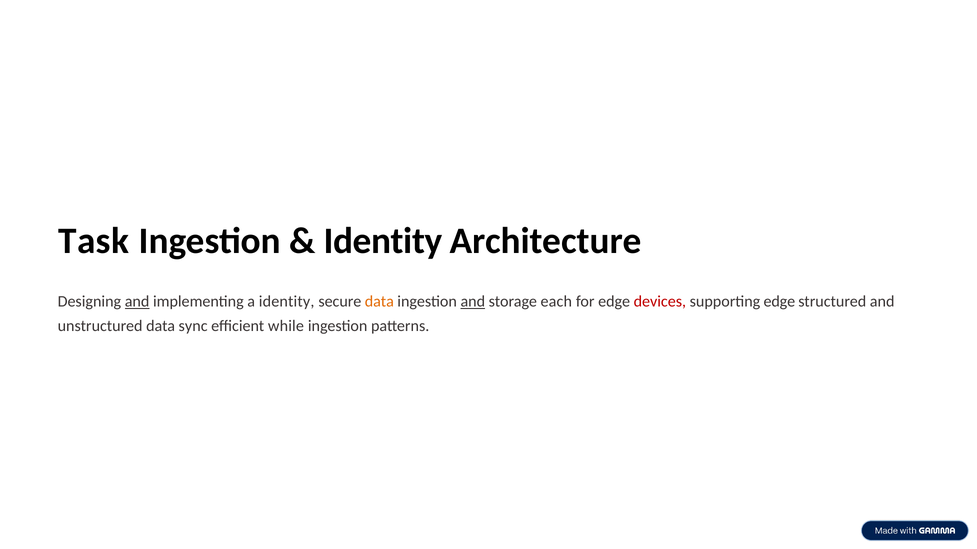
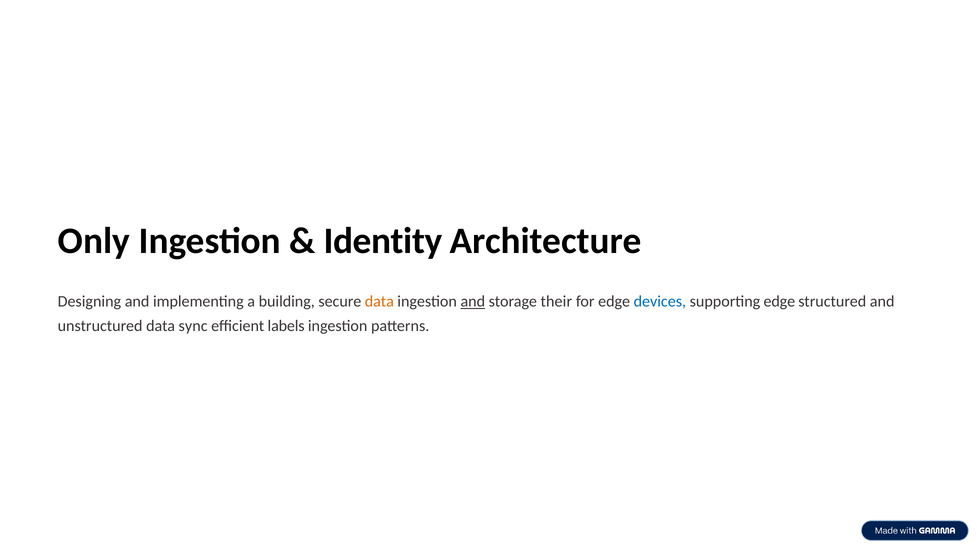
Task: Task -> Only (94, 241)
and underline: present -> none (137, 302)
a identity: identity -> building (287, 302)
each: each -> their (556, 302)
devices colour: red -> blue (660, 302)
while: while -> labels (286, 326)
